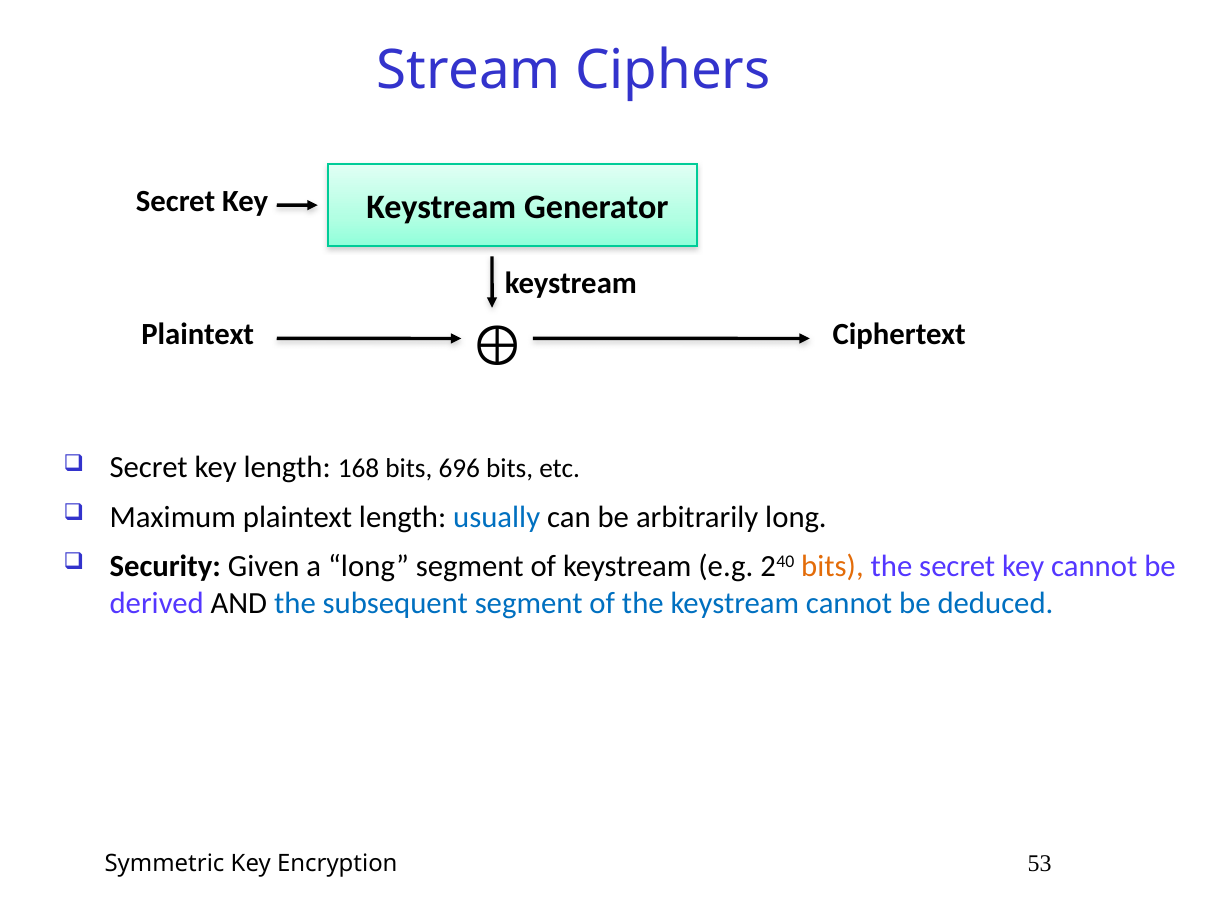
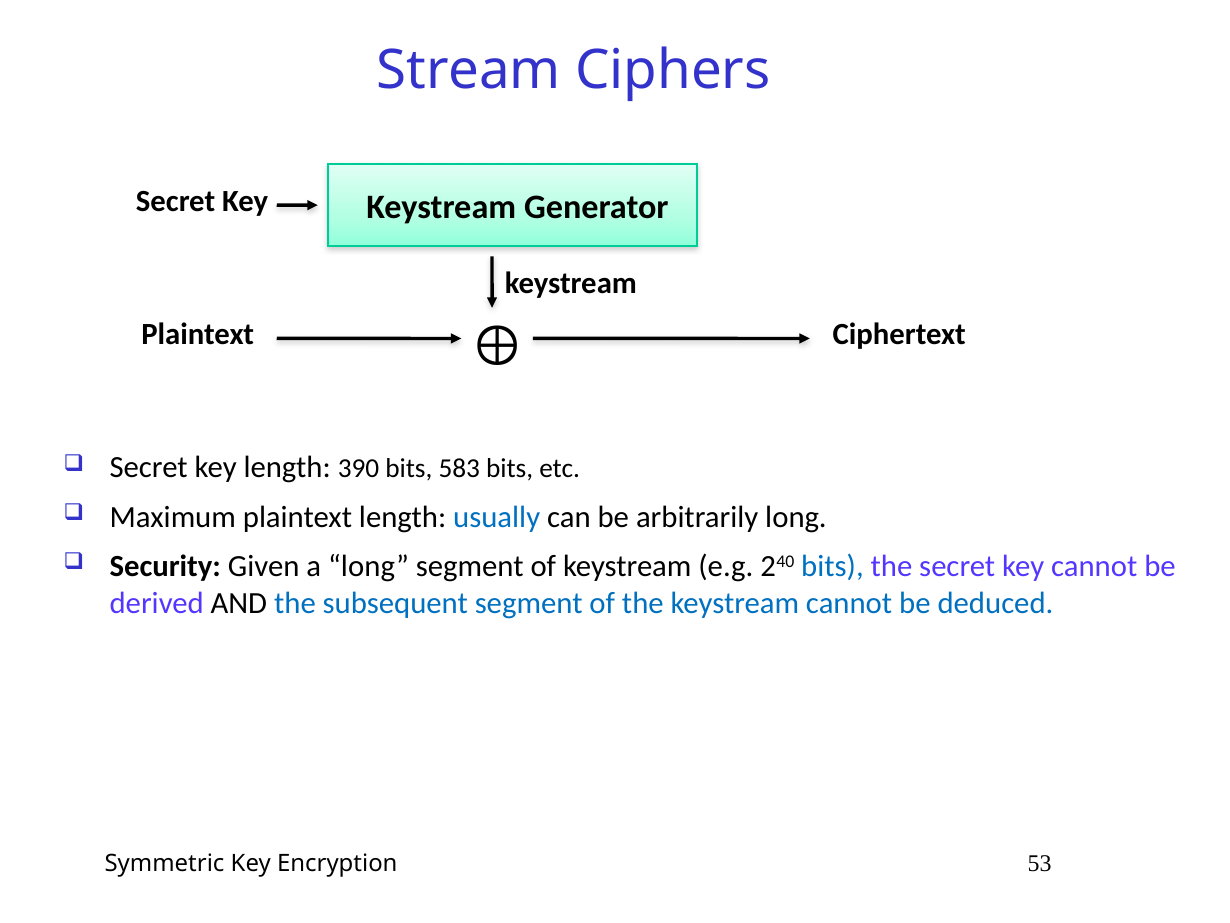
168: 168 -> 390 (359, 469)
696: 696 -> 583 (459, 469)
bits colour: orange -> blue (832, 566)
